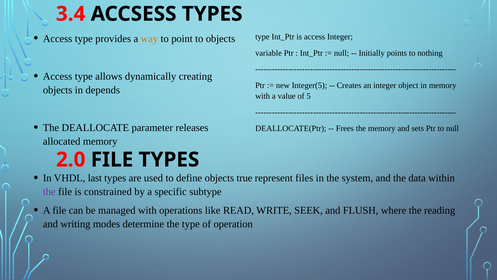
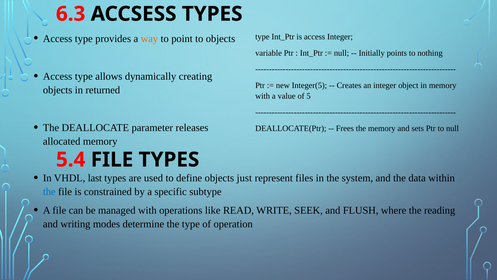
3.4: 3.4 -> 6.3 (71, 14)
depends: depends -> returned (103, 90)
2.0: 2.0 -> 5.4 (71, 159)
true: true -> just (244, 178)
the colour: purple -> blue (49, 191)
